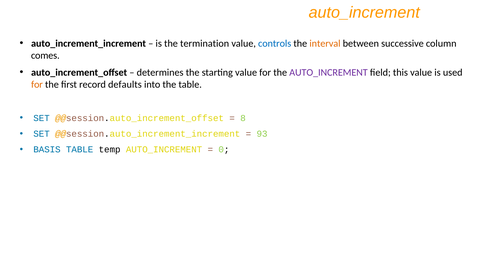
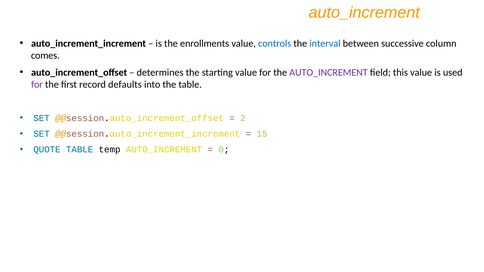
termination: termination -> enrollments (205, 43)
interval colour: orange -> blue (325, 43)
for colour: orange -> purple (37, 85)
8: 8 -> 2 (243, 118)
93: 93 -> 15 (262, 134)
BASIS: BASIS -> QUOTE (47, 150)
